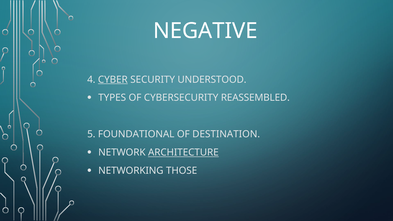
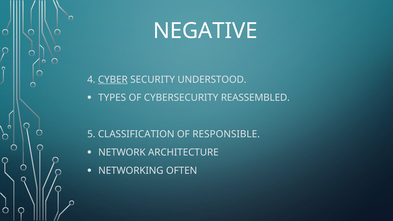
FOUNDATIONAL: FOUNDATIONAL -> CLASSIFICATION (136, 134)
DESTINATION: DESTINATION -> RESPONSIBLE (226, 134)
ARCHITECTURE underline: present -> none (183, 153)
THOSE: THOSE -> OFTEN (182, 171)
